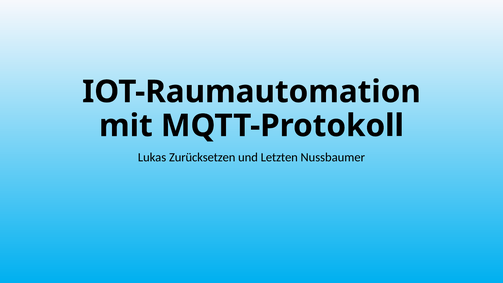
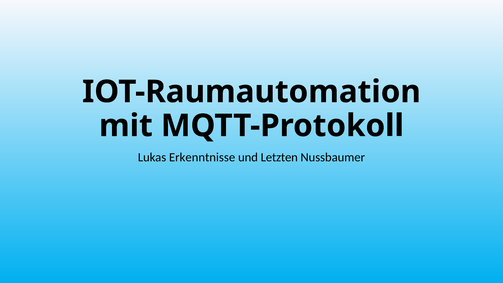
Zurücksetzen: Zurücksetzen -> Erkenntnisse (202, 157)
